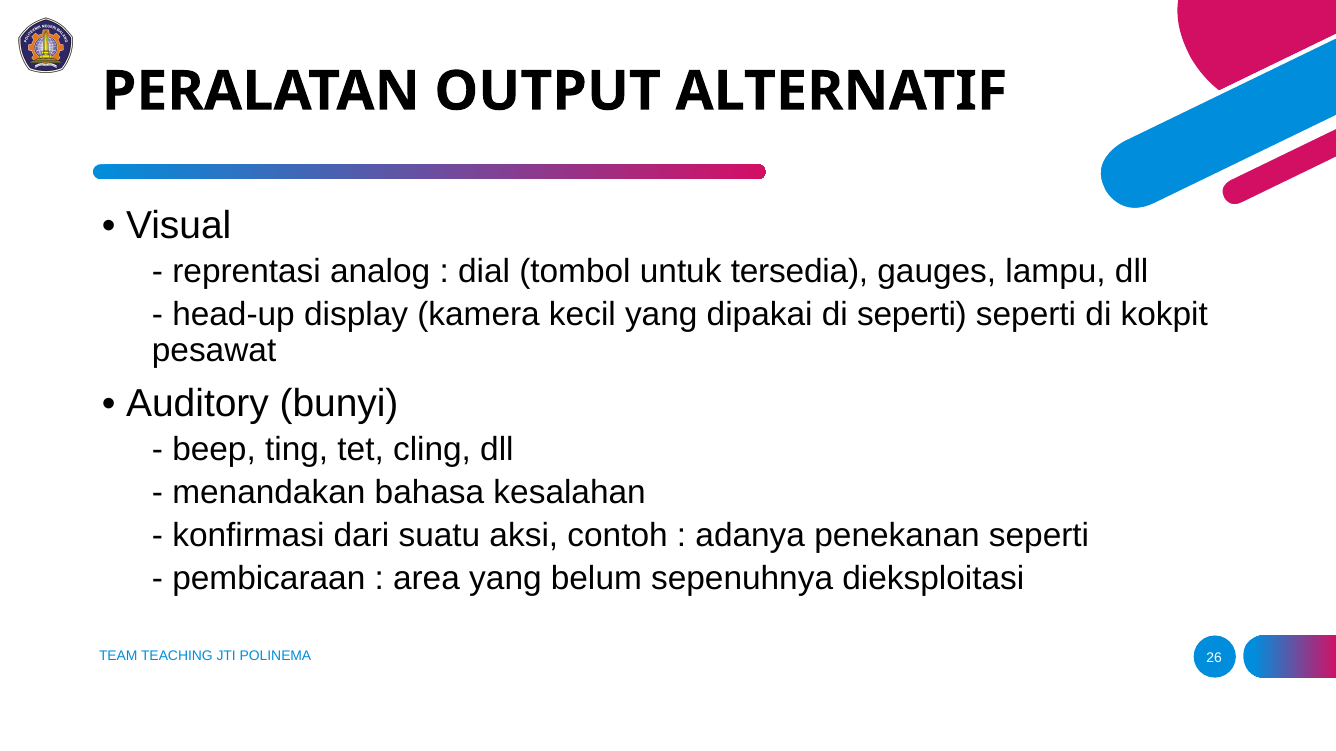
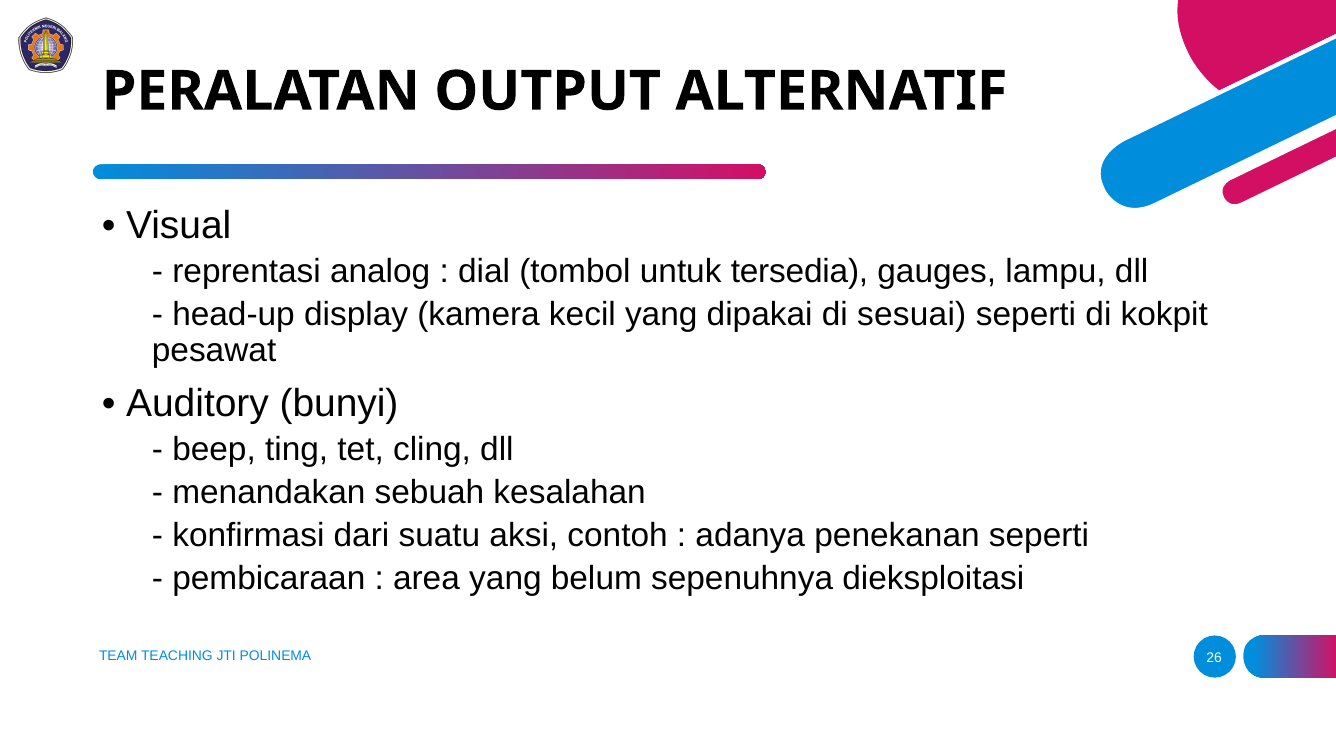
di seperti: seperti -> sesuai (912, 315)
bahasa: bahasa -> sebuah (429, 493)
